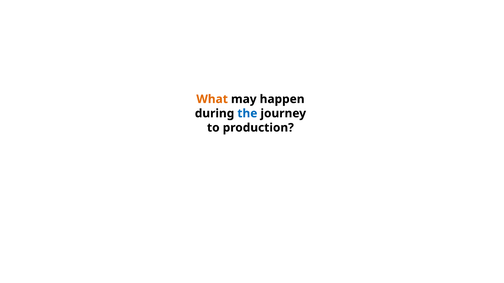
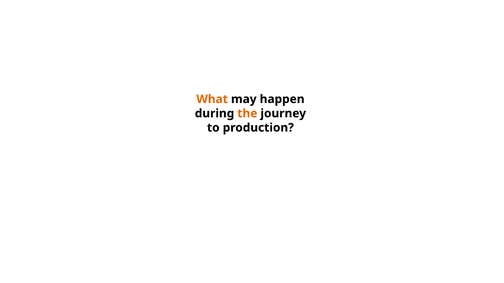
the colour: blue -> orange (247, 114)
